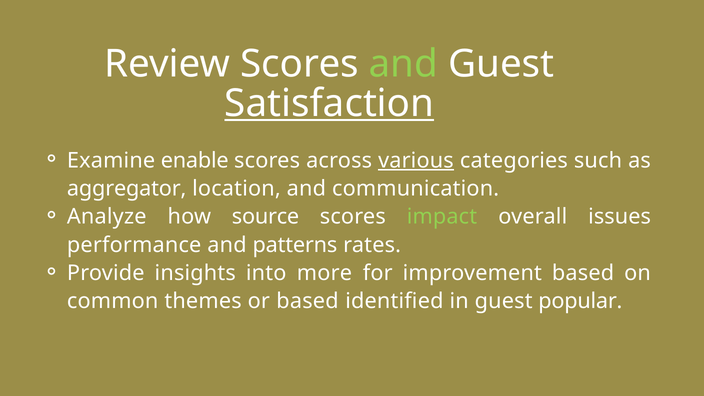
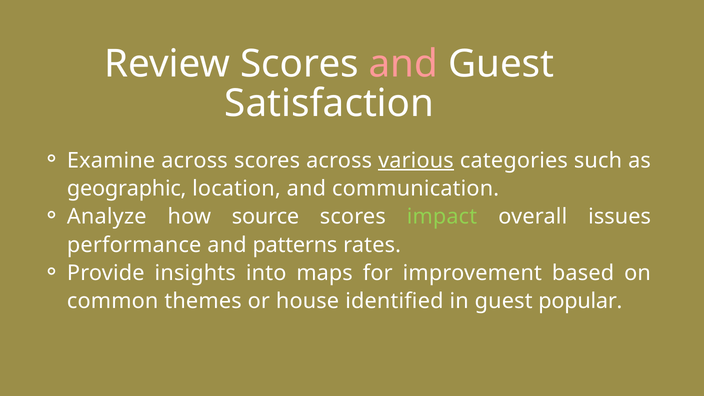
and colour: light green -> pink (403, 64)
Satisfaction underline: present -> none (329, 103)
Examine enable: enable -> across (195, 160)
aggregator: aggregator -> geographic (127, 189)
more: more -> maps (325, 273)
or based: based -> house (308, 301)
